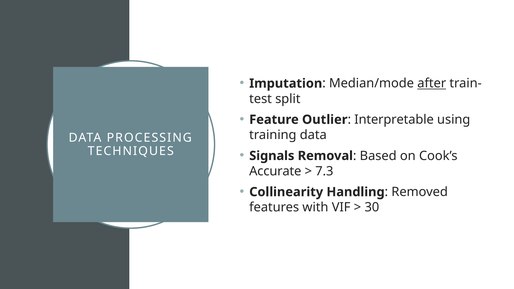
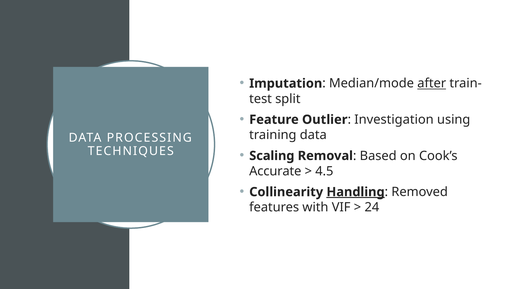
Interpretable: Interpretable -> Investigation (394, 120)
Signals: Signals -> Scaling (272, 156)
7.3: 7.3 -> 4.5 (324, 171)
Handling underline: none -> present (356, 192)
30: 30 -> 24 (372, 207)
